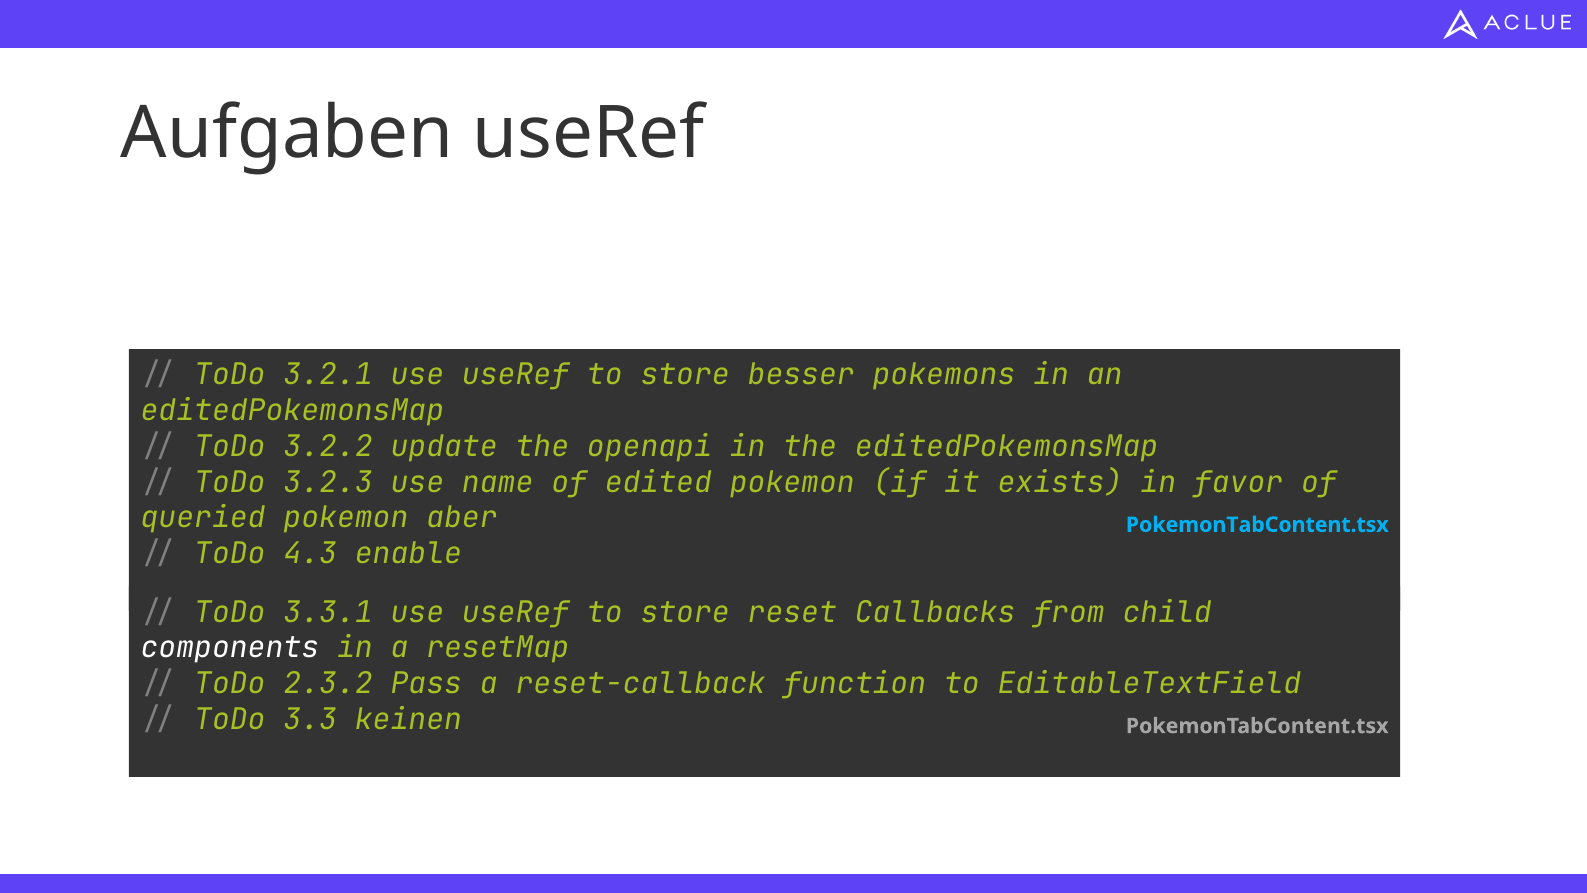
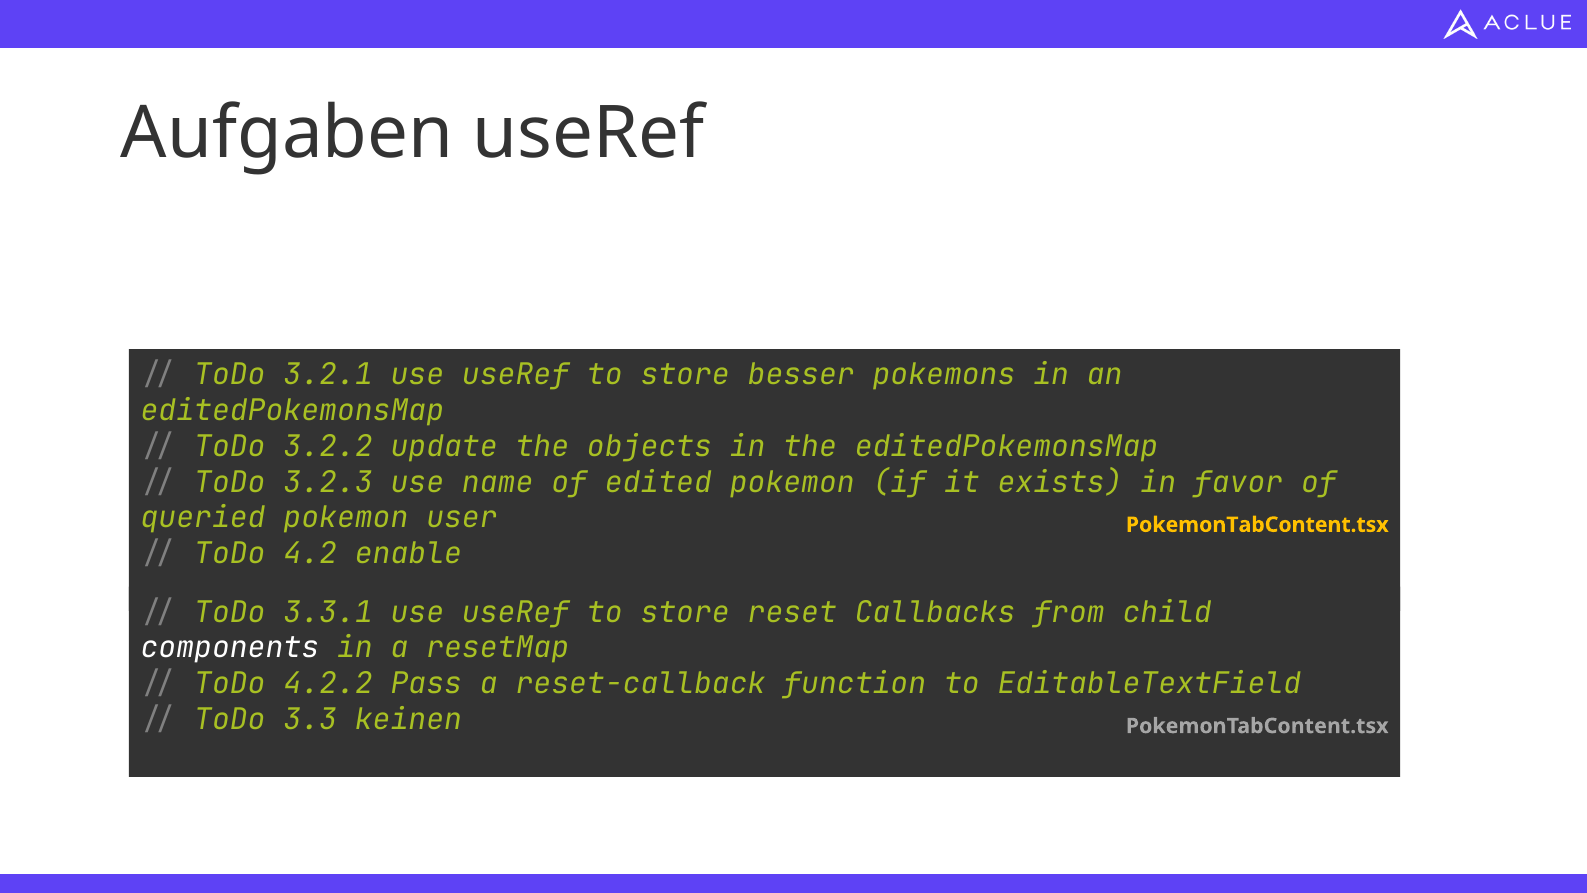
openapi: openapi -> objects (649, 446)
aber: aber -> user (462, 518)
PokemonTabContent.tsx colour: light blue -> yellow (1257, 525)
4.3: 4.3 -> 4.2 (310, 553)
2.3.2: 2.3.2 -> 4.2.2 (328, 684)
